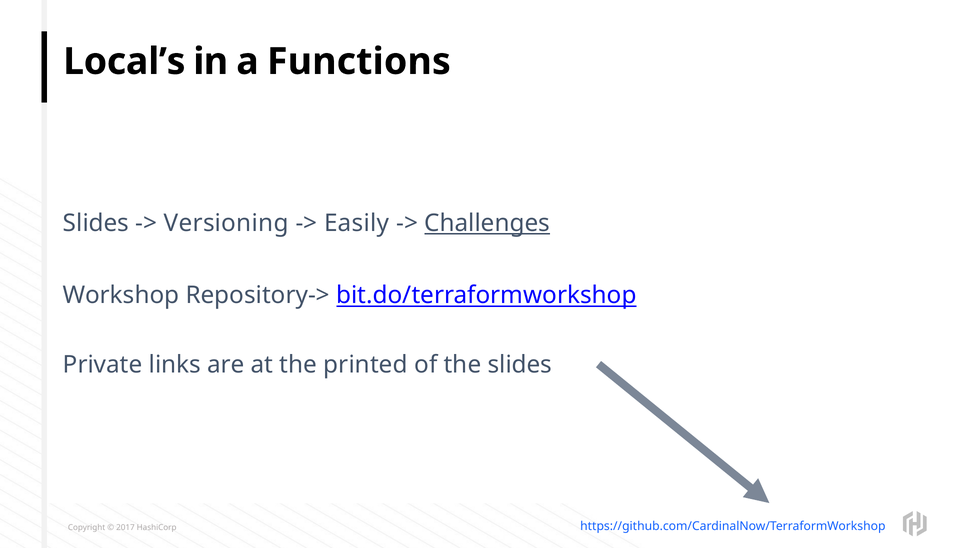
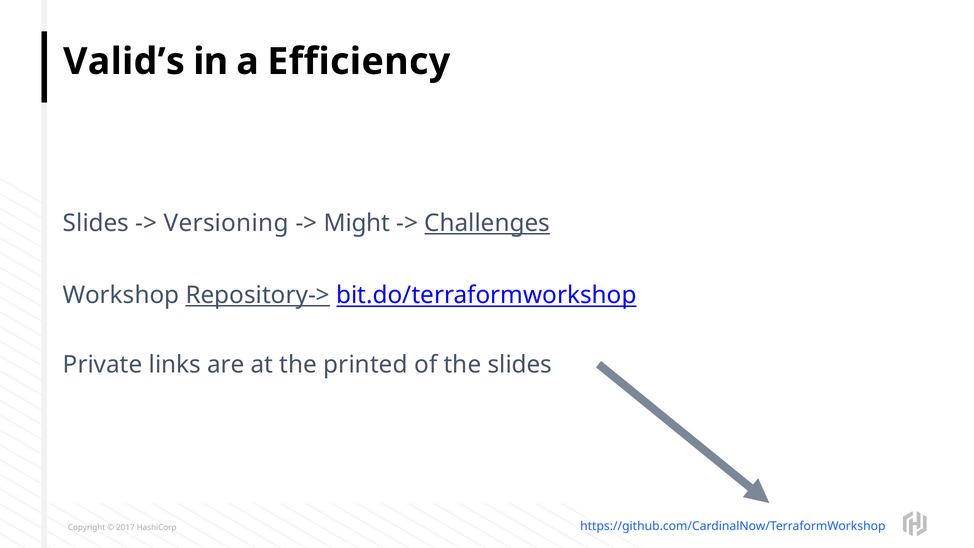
Local’s: Local’s -> Valid’s (124, 62)
Functions: Functions -> Efficiency (359, 62)
Easily: Easily -> Might (357, 223)
Repository-> underline: none -> present (258, 295)
